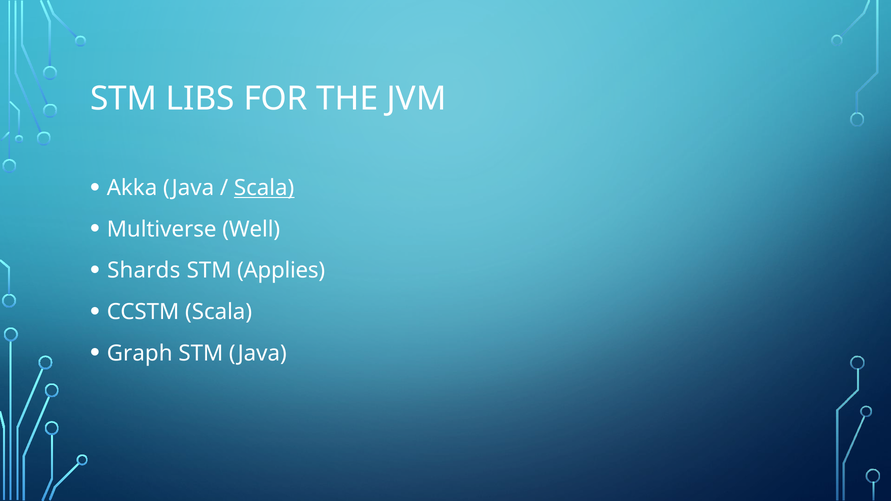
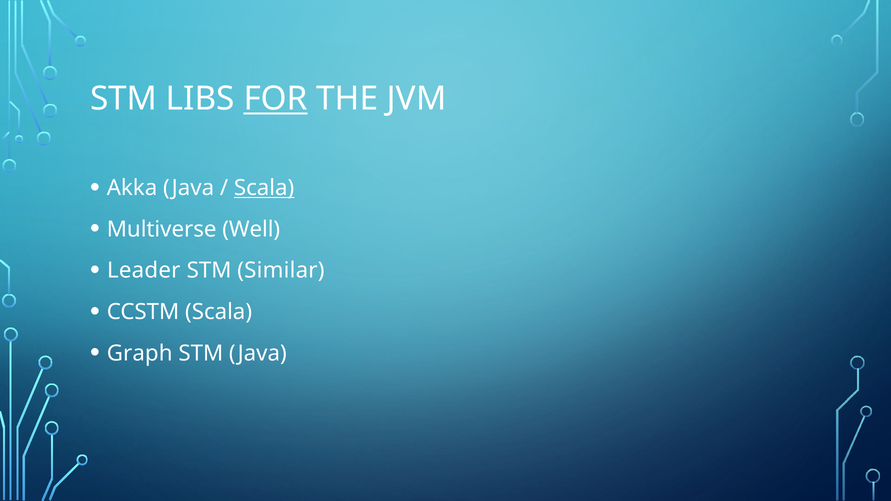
FOR underline: none -> present (276, 99)
Shards: Shards -> Leader (144, 271)
Applies: Applies -> Similar (281, 271)
